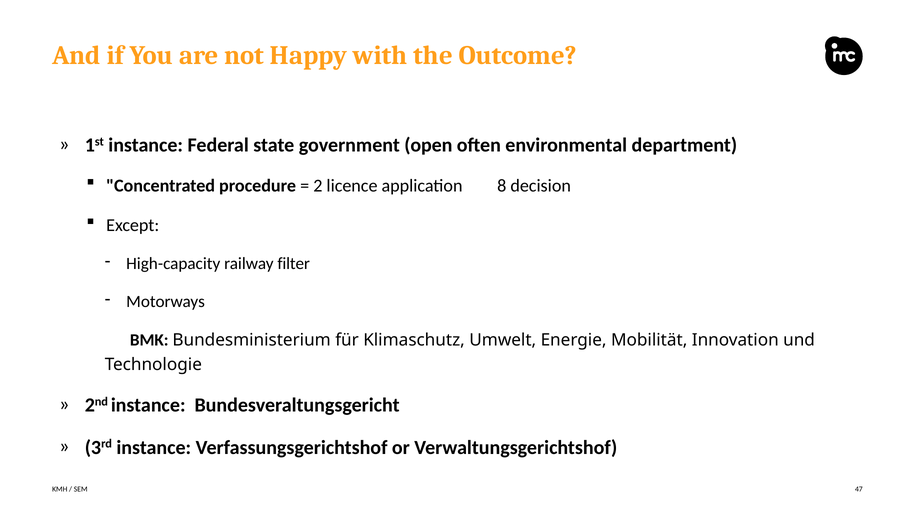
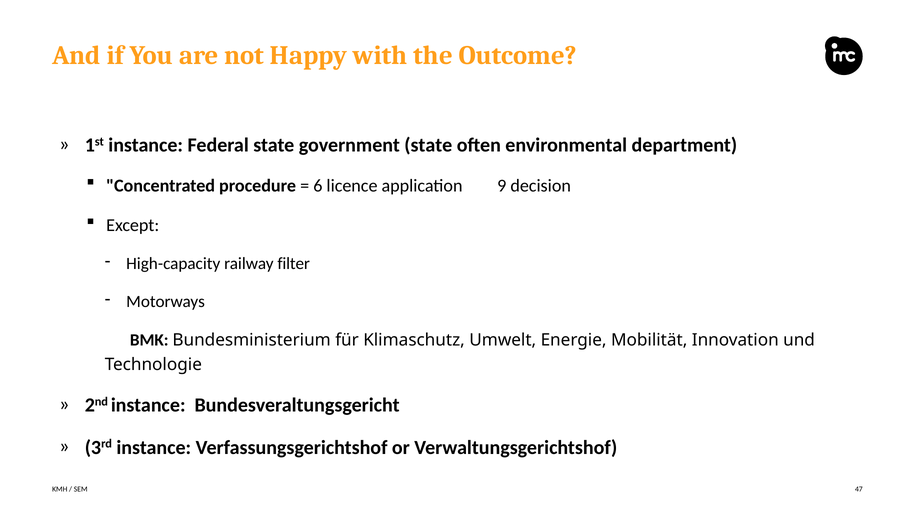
government open: open -> state (428, 145)
2: 2 -> 6 (318, 186)
8: 8 -> 9 (502, 186)
